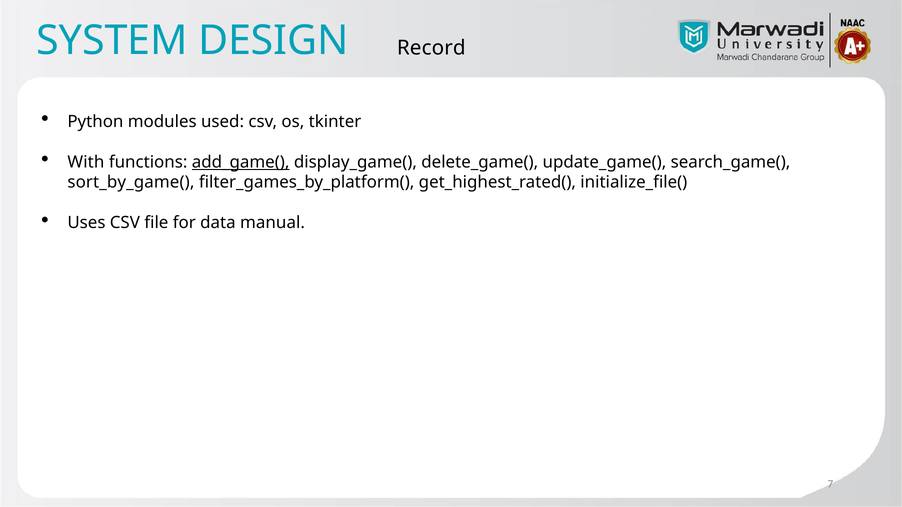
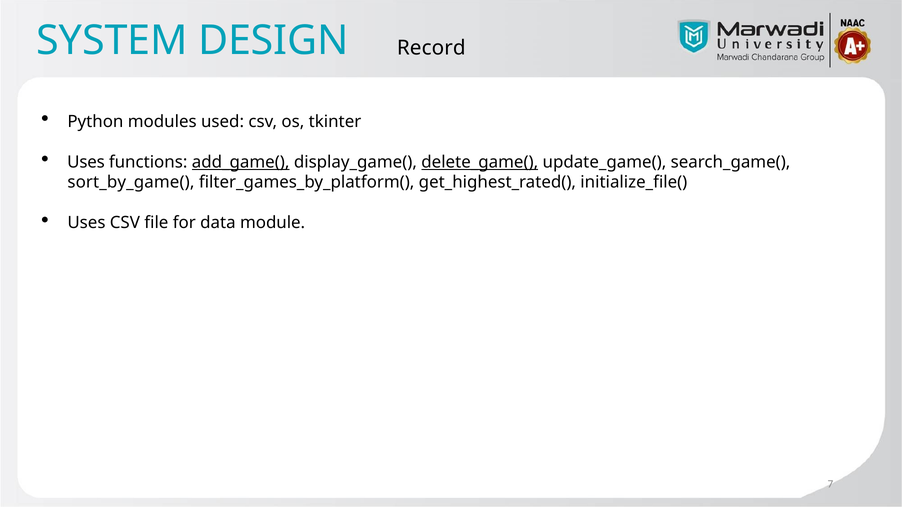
With: With -> Uses (86, 162)
delete_game( underline: none -> present (480, 162)
manual: manual -> module (273, 223)
